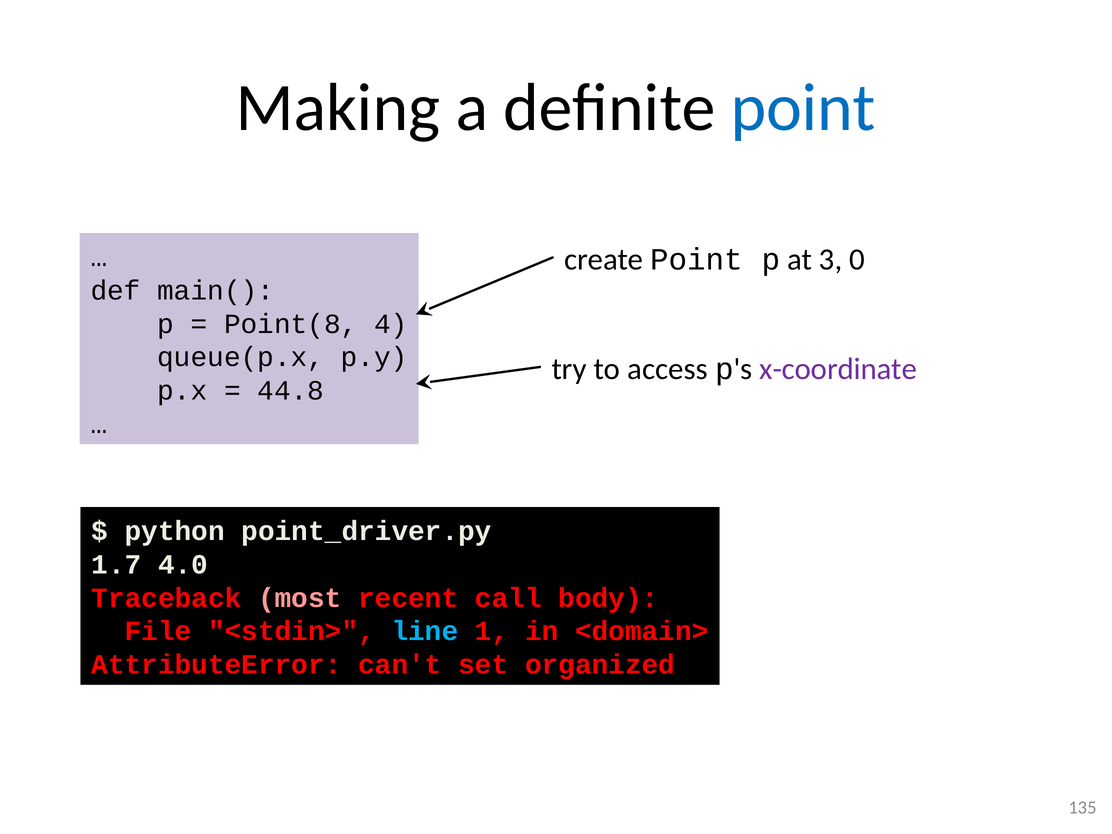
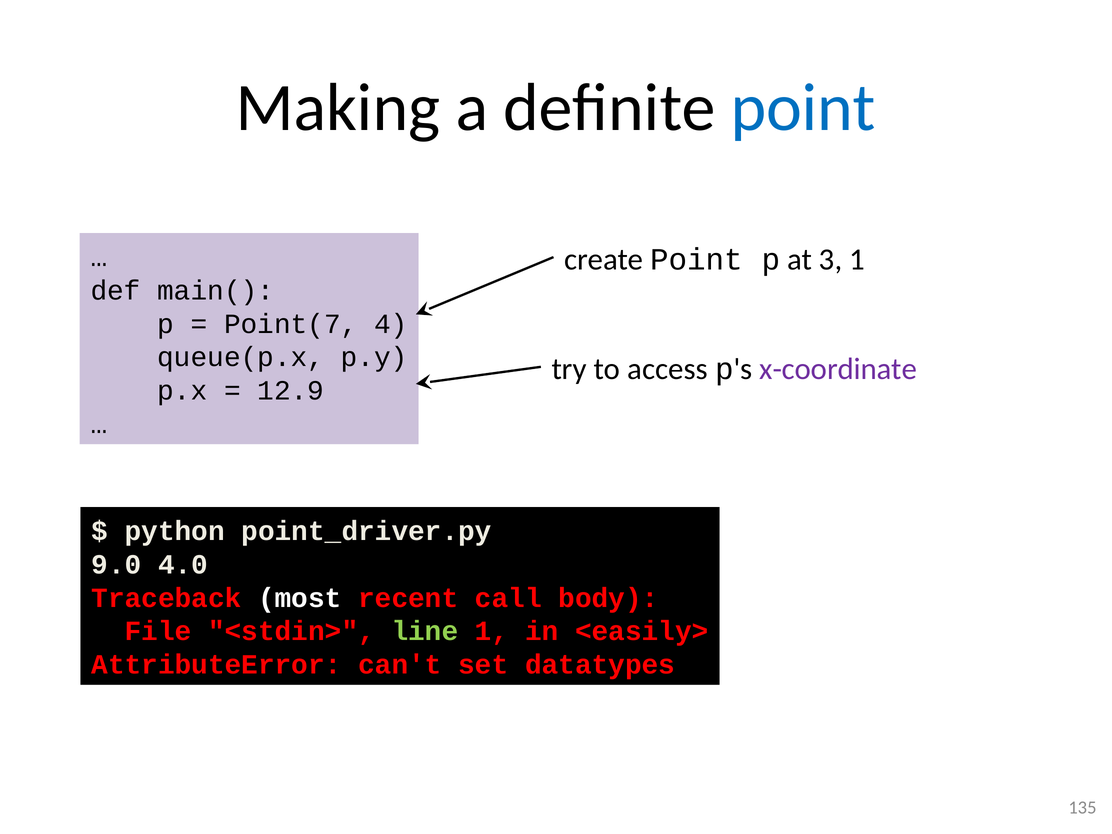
3 0: 0 -> 1 (857, 259)
Point(8: Point(8 -> Point(7 (291, 324)
44.8: 44.8 -> 12.9 (291, 391)
1.7: 1.7 -> 9.0 (116, 565)
most colour: pink -> white (300, 598)
line colour: light blue -> light green (425, 631)
<domain>: <domain> -> <easily> (642, 631)
organized: organized -> datatypes (600, 665)
